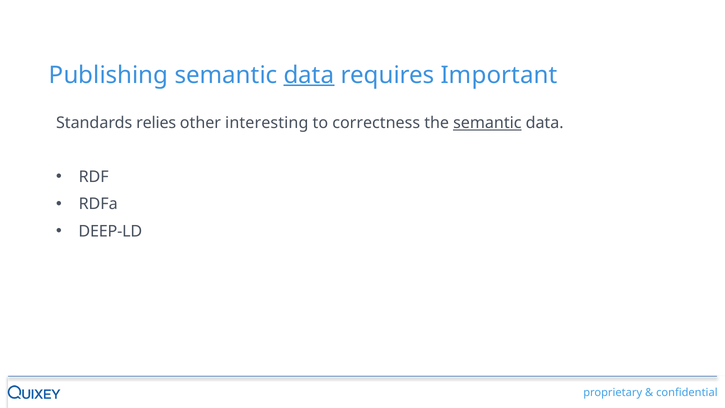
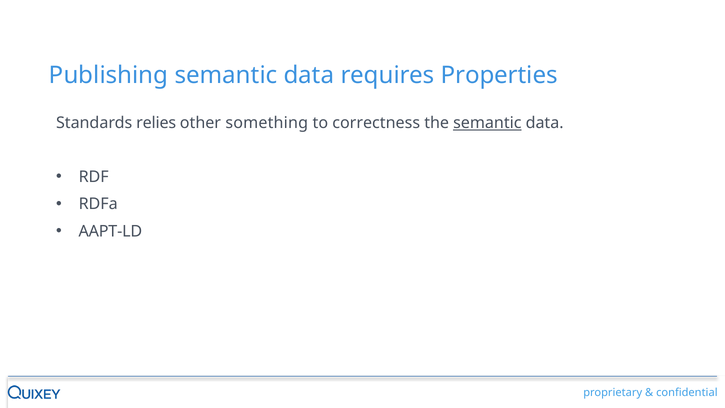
data underline: present -> none (309, 75)
Important: Important -> Properties (499, 75)
interesting: interesting -> something (267, 123)
DEEP-LD: DEEP-LD -> AAPT-LD (110, 231)
